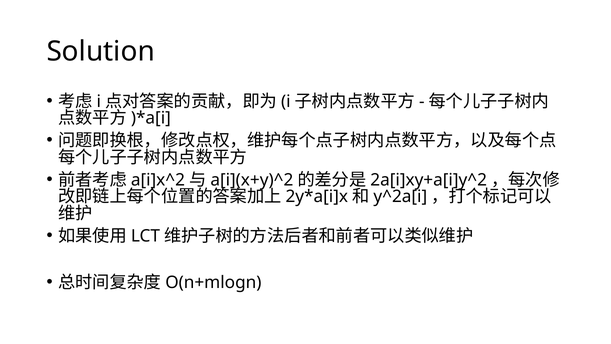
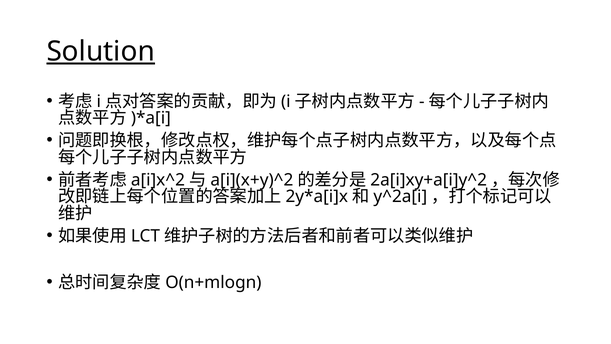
Solution underline: none -> present (101, 51)
